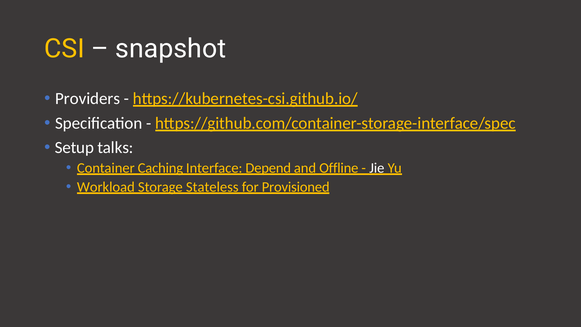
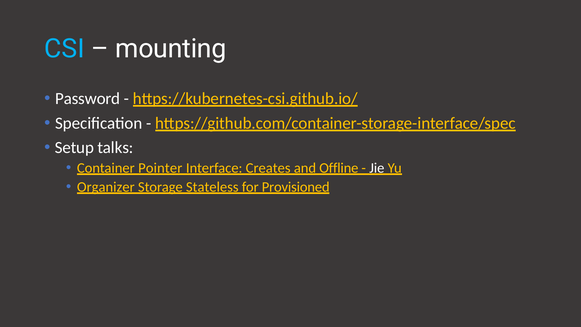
CSI colour: yellow -> light blue (64, 49)
snapshot: snapshot -> mounting (171, 49)
Providers: Providers -> Password (88, 98)
Caching: Caching -> Pointer (160, 168)
Depend: Depend -> Creates (268, 168)
Workload: Workload -> Organizer (106, 187)
